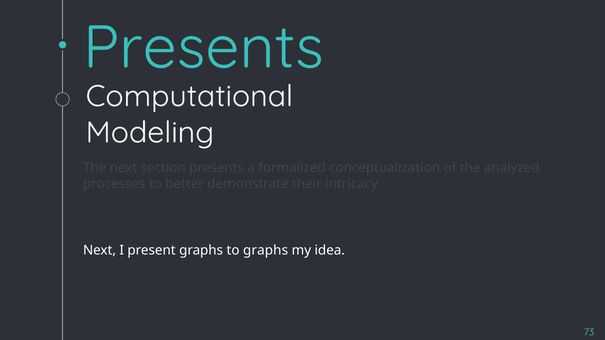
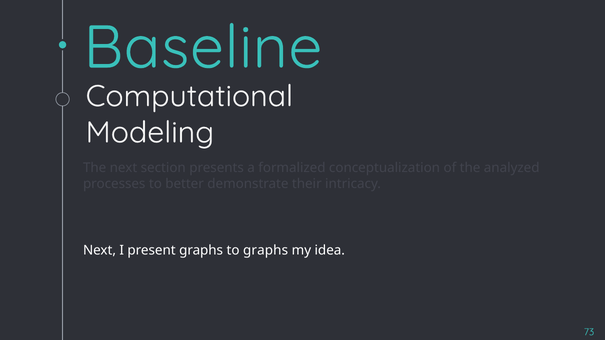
Presents: Presents -> Baseline (203, 48)
